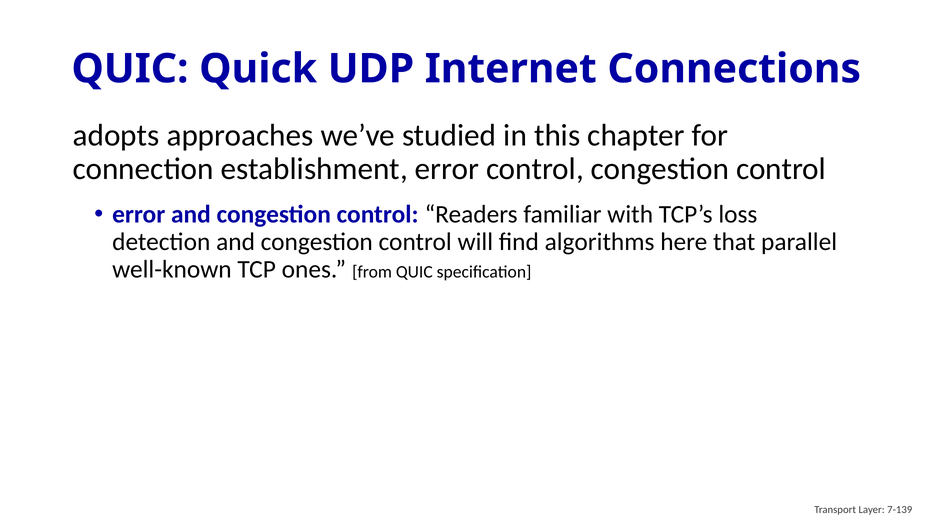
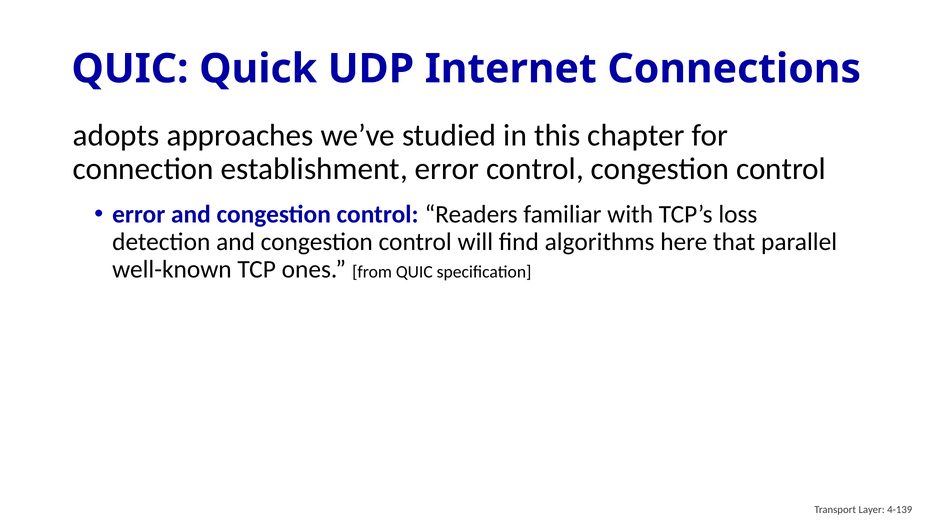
7-139: 7-139 -> 4-139 (900, 510)
